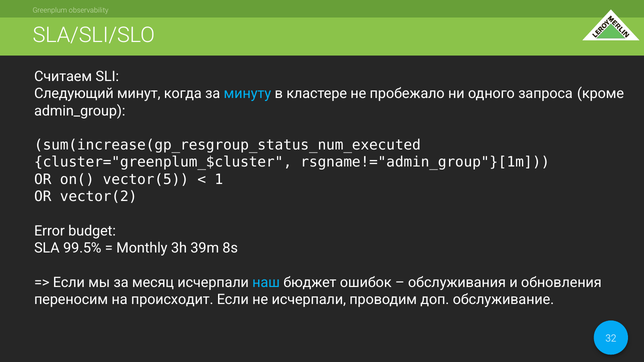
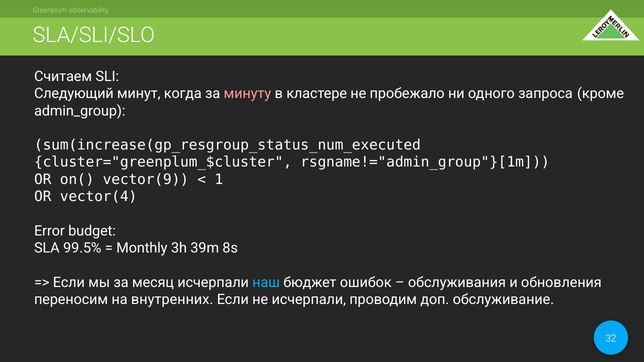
минуту colour: light blue -> pink (247, 94)
vector(5: vector(5 -> vector(9 (146, 180)
vector(2: vector(2 -> vector(4 (99, 197)
происходит: происходит -> внутренних (172, 300)
